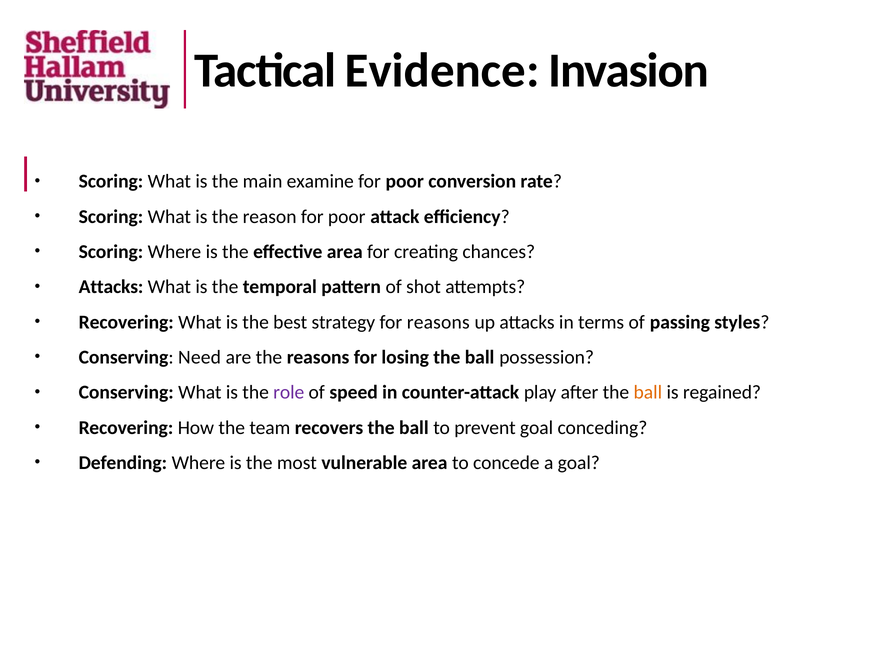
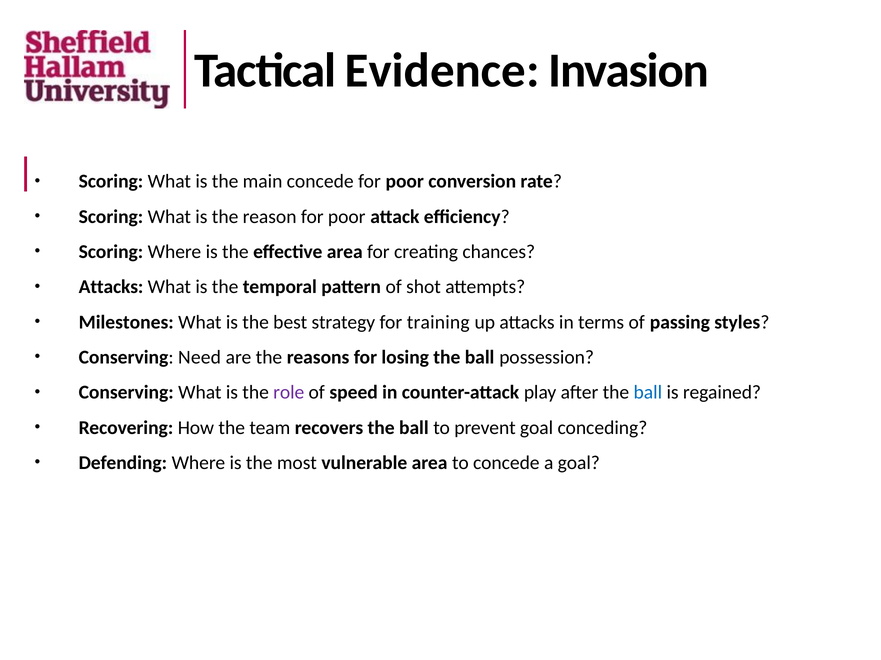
main examine: examine -> concede (320, 182)
Recovering: Recovering -> Milestones (126, 323)
for reasons: reasons -> training (438, 323)
ball colour: orange -> blue (648, 393)
